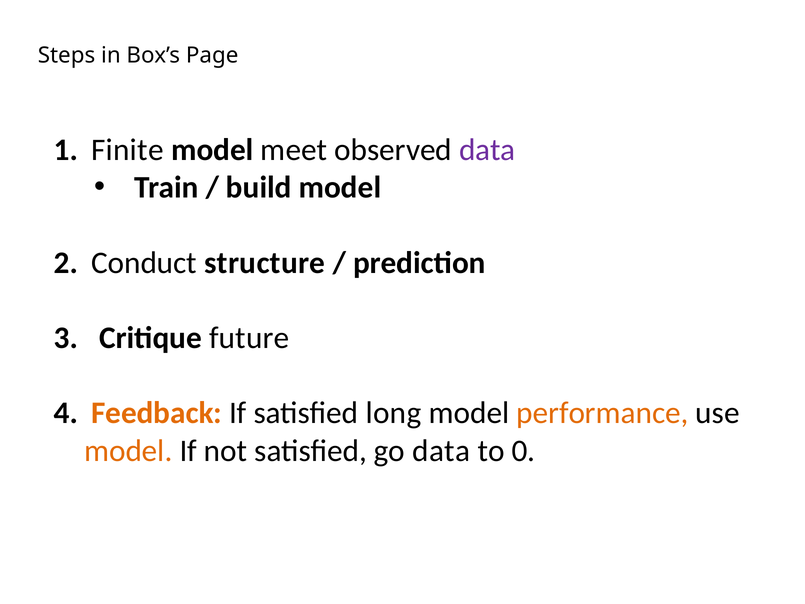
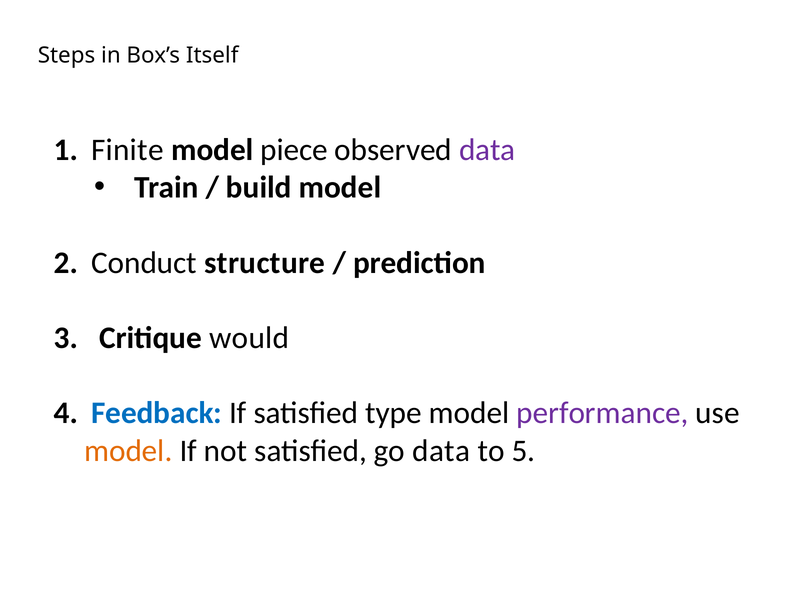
Page: Page -> Itself (212, 55)
meet: meet -> piece (294, 150)
future: future -> would (249, 338)
Feedback colour: orange -> blue (157, 413)
long: long -> type (394, 413)
performance colour: orange -> purple (602, 413)
0: 0 -> 5 (523, 451)
